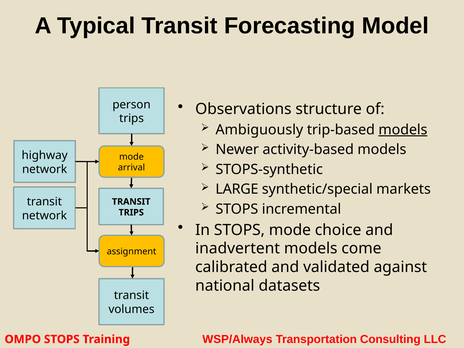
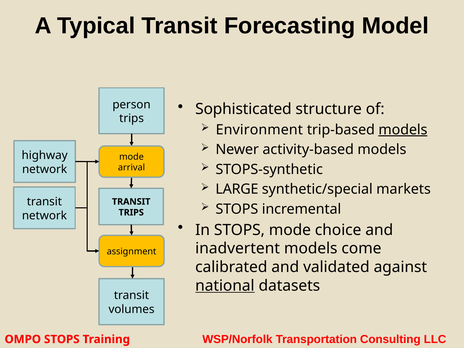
Observations: Observations -> Sophisticated (243, 109)
Ambiguously: Ambiguously -> Environment (259, 130)
national underline: none -> present (225, 286)
WSP/Always: WSP/Always -> WSP/Norfolk (237, 339)
